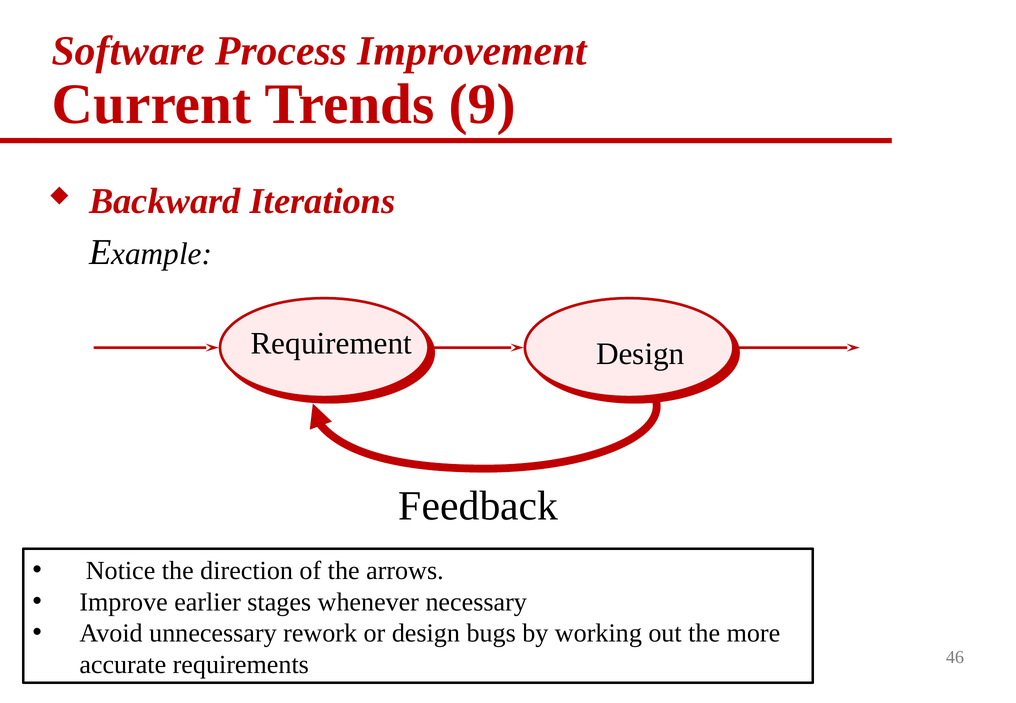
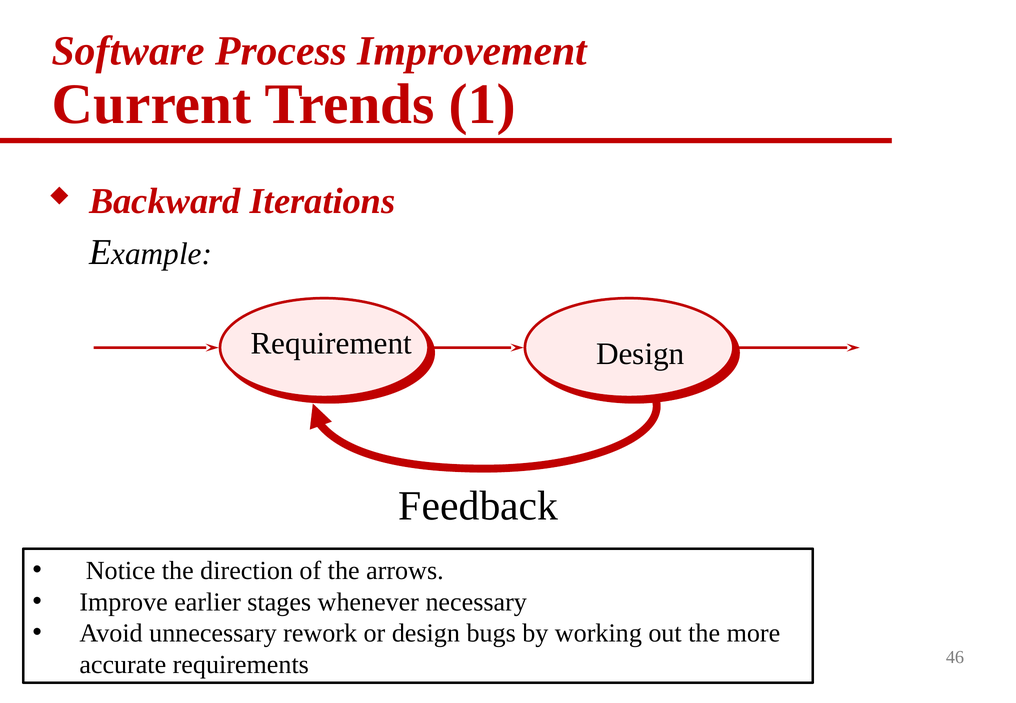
9: 9 -> 1 (482, 105)
